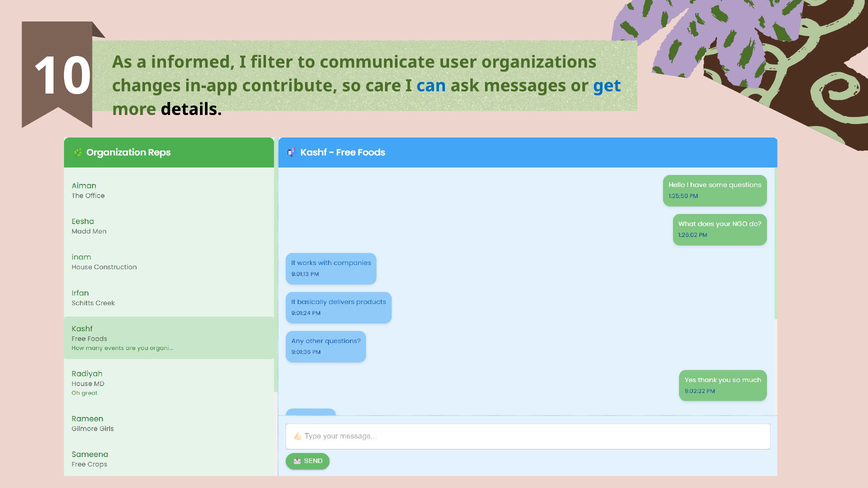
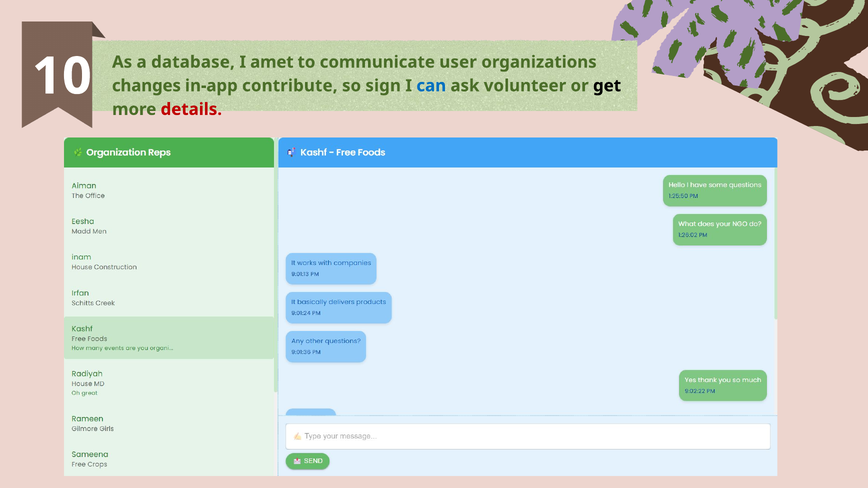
informed: informed -> database (193, 62)
filter: filter -> amet (272, 62)
care: care -> sign (383, 86)
messages: messages -> volunteer (525, 86)
get colour: blue -> black (607, 86)
details colour: black -> red (191, 109)
